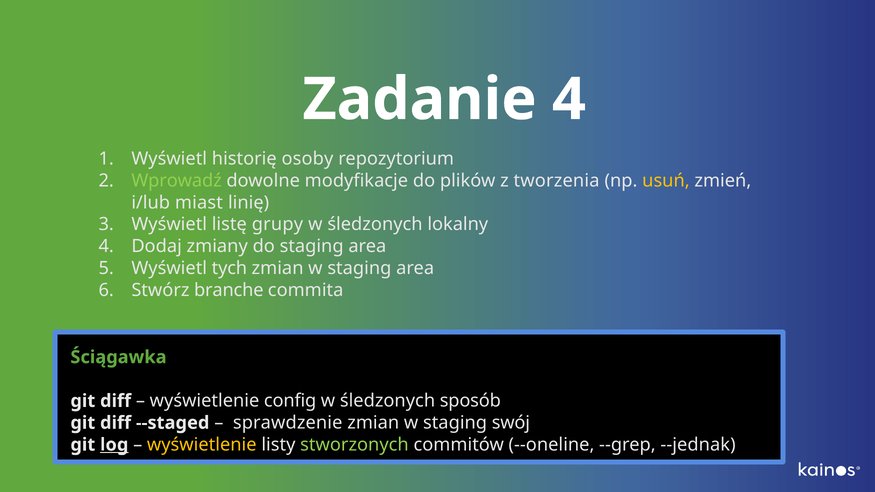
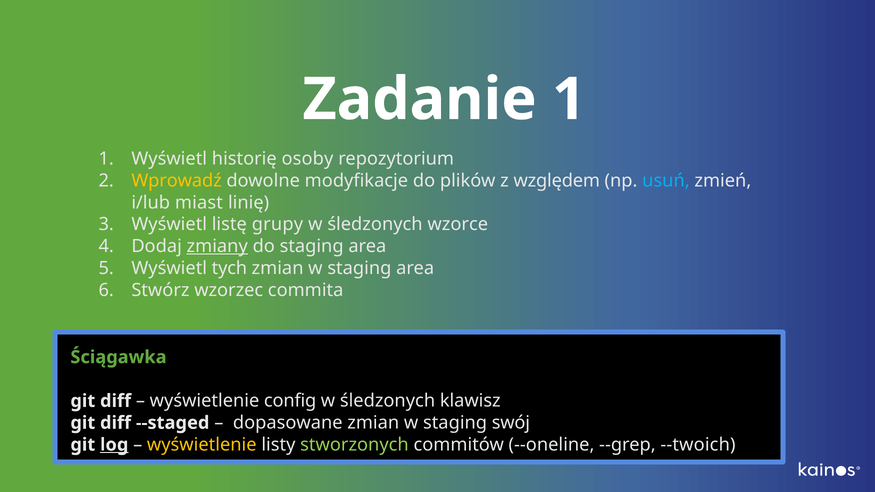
Zadanie 4: 4 -> 1 (569, 100)
Wprowadź colour: light green -> yellow (177, 181)
tworzenia: tworzenia -> względem (557, 181)
usuń colour: yellow -> light blue (666, 181)
lokalny: lokalny -> wzorce (458, 224)
zmiany underline: none -> present (217, 246)
branche: branche -> wzorzec (229, 290)
sposób: sposób -> klawisz (470, 401)
sprawdzenie: sprawdzenie -> dopasowane (288, 423)
--jednak: --jednak -> --twoich (698, 445)
